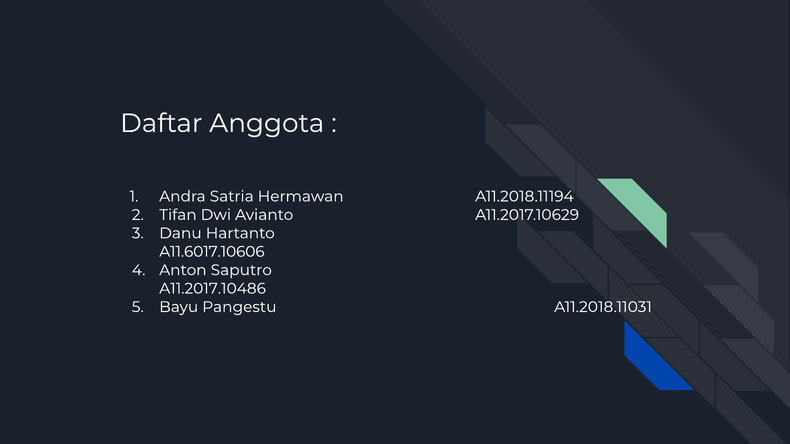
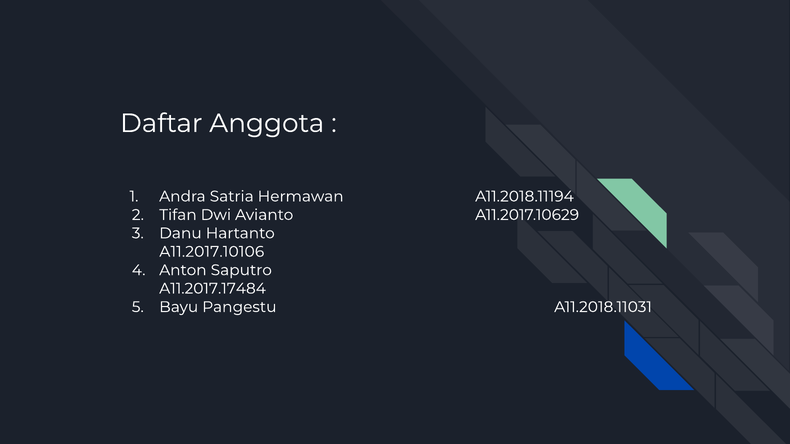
A11.6017.10606: A11.6017.10606 -> A11.2017.10106 (212, 252)
A11.2017.10486: A11.2017.10486 -> A11.2017.17484 (213, 289)
